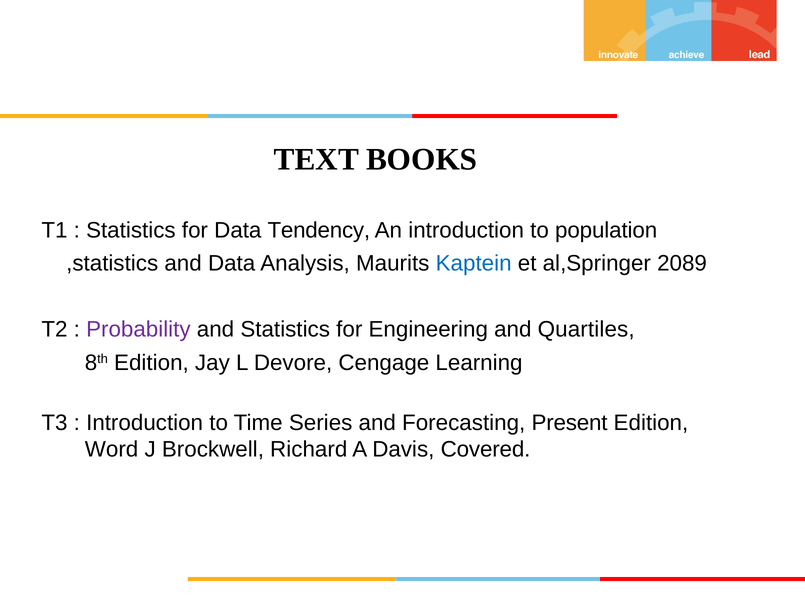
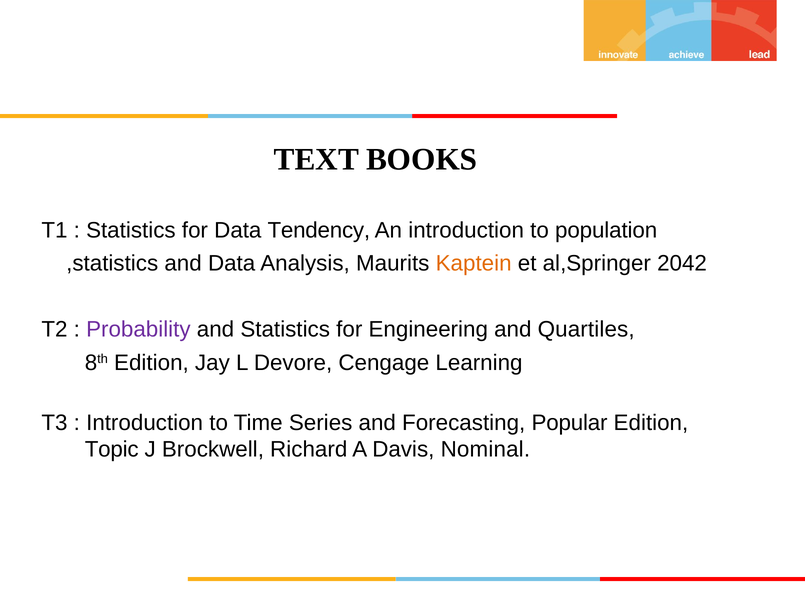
Kaptein colour: blue -> orange (474, 263)
2089: 2089 -> 2042 (682, 263)
Present: Present -> Popular (570, 423)
Word: Word -> Topic (112, 449)
Covered: Covered -> Nominal (485, 449)
